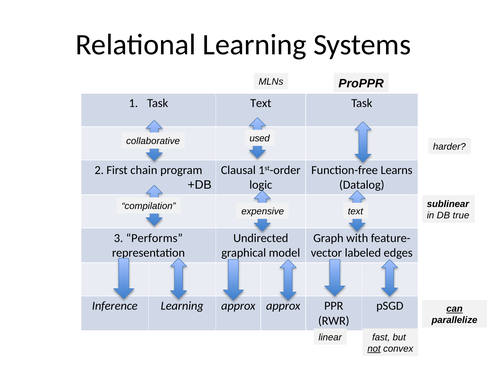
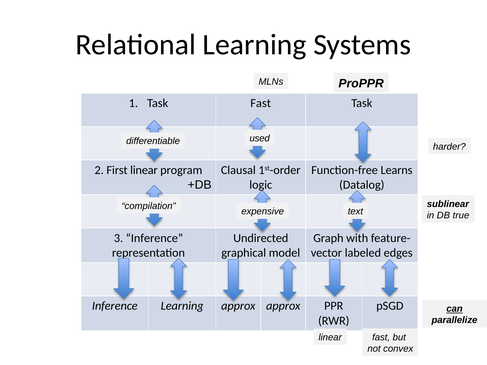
Task Text: Text -> Fast (261, 103)
collaborative: collaborative -> differentiable (153, 141)
First chain: chain -> linear (144, 170)
3 Performs: Performs -> Inference (154, 238)
not underline: present -> none (374, 349)
